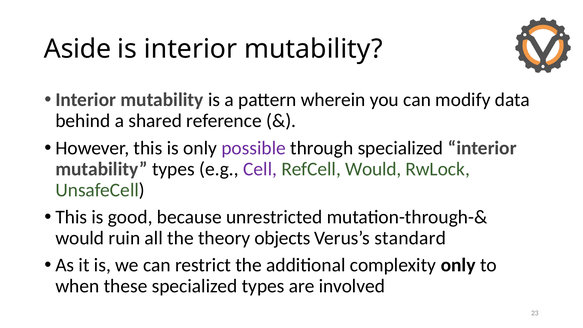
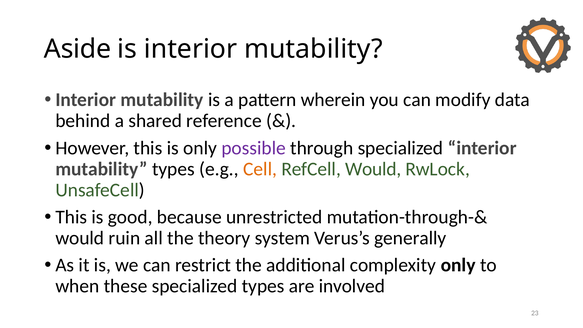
Cell colour: purple -> orange (260, 169)
objects: objects -> system (282, 238)
standard: standard -> generally (410, 238)
